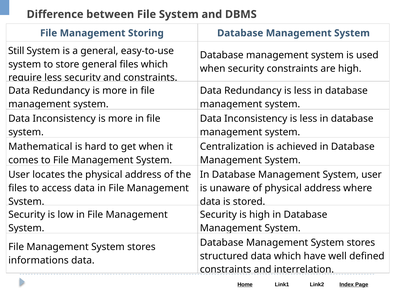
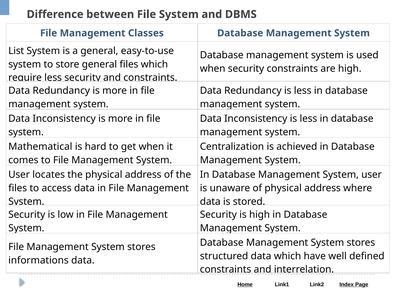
Storing: Storing -> Classes (146, 33)
Still: Still -> List (16, 51)
